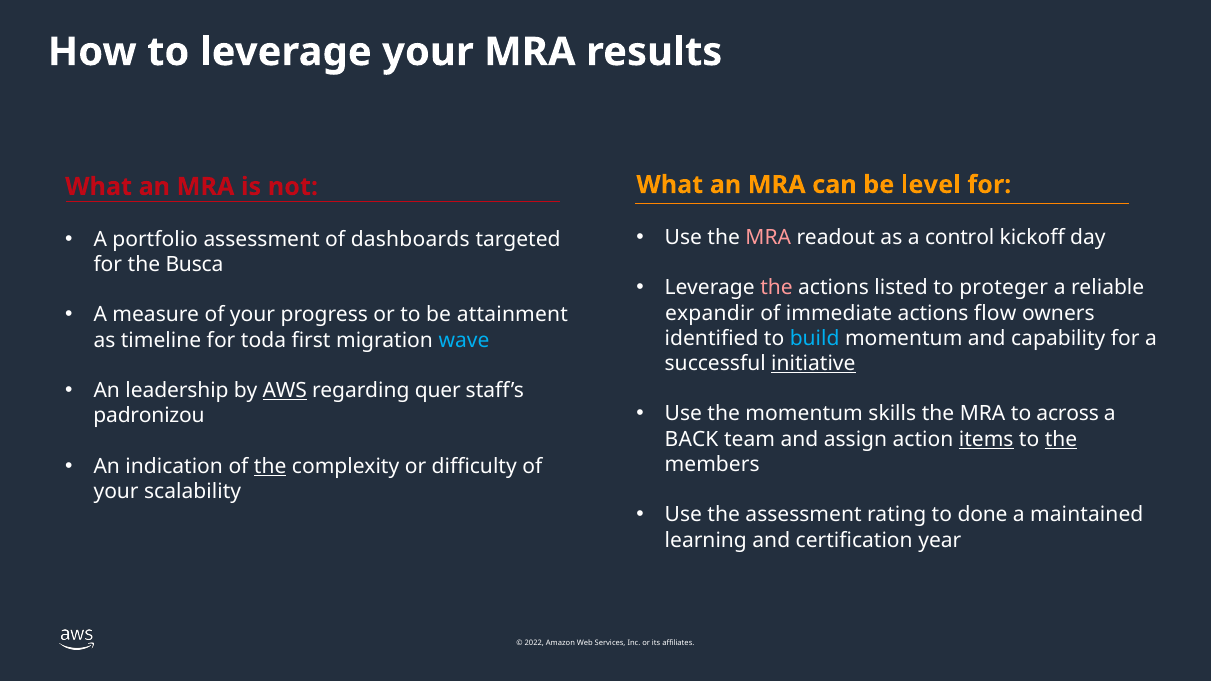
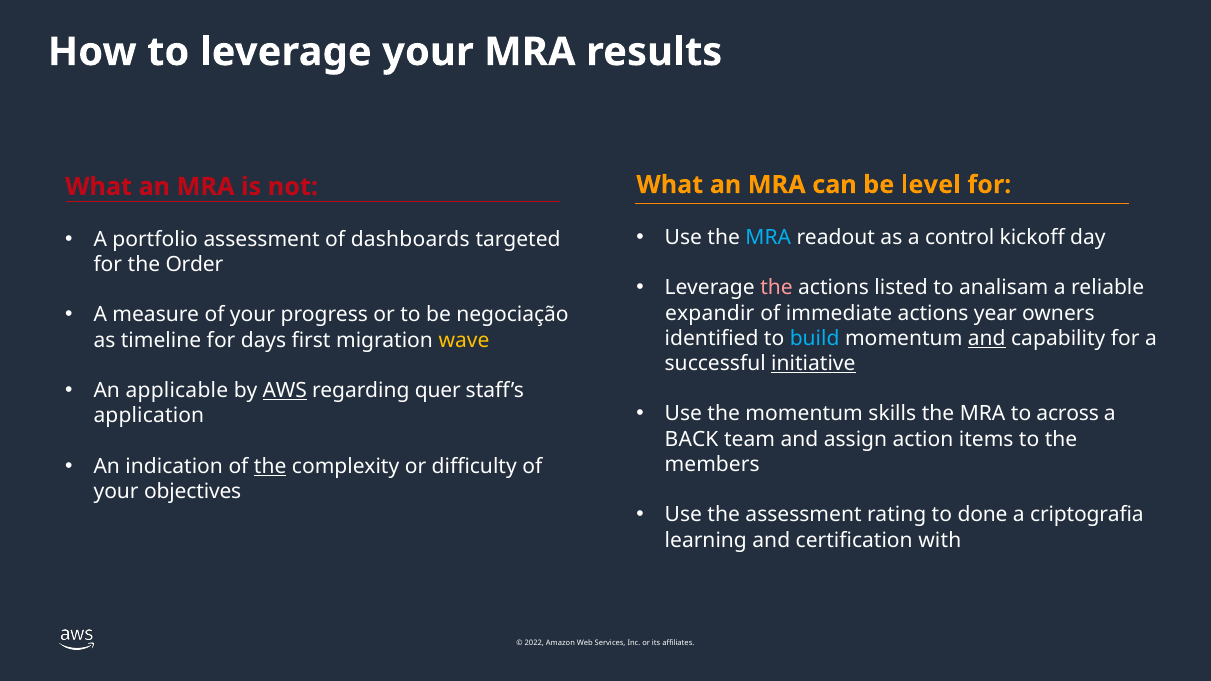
MRA colour: pink -> light blue (768, 237)
Busca: Busca -> Order (194, 265)
proteger: proteger -> analisam (1004, 288)
attainment: attainment -> negociação (513, 315)
flow: flow -> year (995, 313)
and underline: none -> present (987, 338)
toda: toda -> days (264, 340)
wave colour: light blue -> yellow (464, 340)
leadership: leadership -> applicable (177, 391)
padronizou: padronizou -> application (149, 416)
items underline: present -> none (986, 439)
the underline: present -> none (1061, 439)
scalability: scalability -> objectives (193, 492)
maintained: maintained -> criptografia (1087, 515)
year: year -> with (940, 540)
